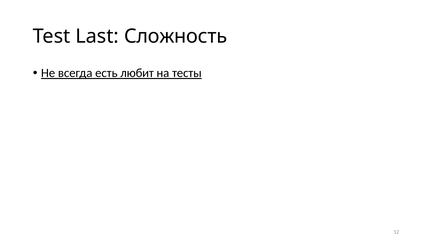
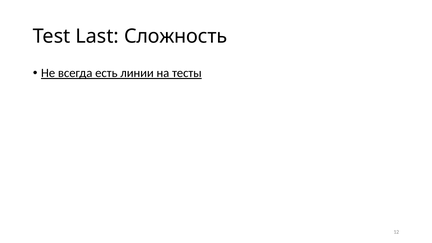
любит: любит -> линии (137, 73)
